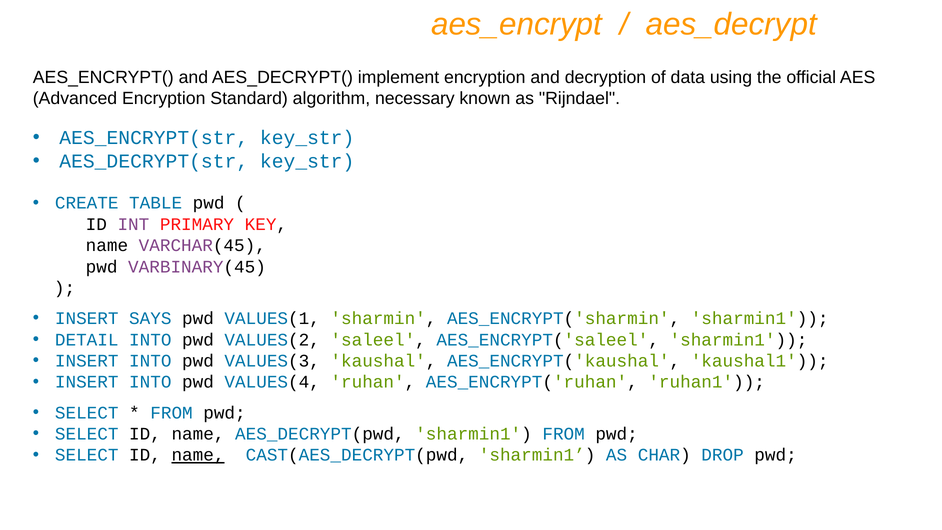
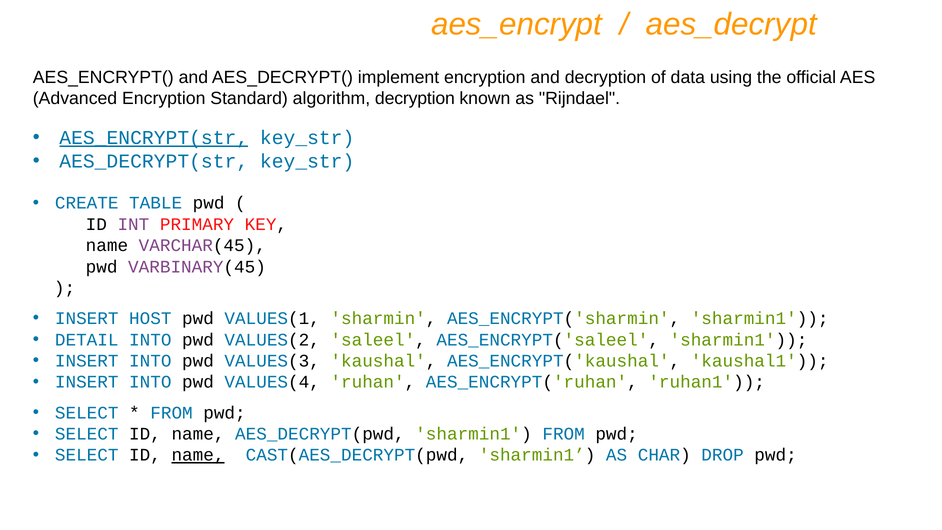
algorithm necessary: necessary -> decryption (415, 98)
AES_ENCRYPT(str underline: none -> present (154, 138)
SAYS: SAYS -> HOST (150, 318)
